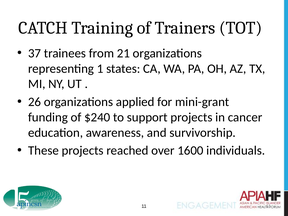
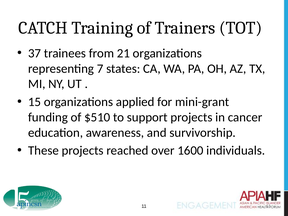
1: 1 -> 7 (100, 69)
26: 26 -> 15 (35, 102)
$240: $240 -> $510 (97, 117)
